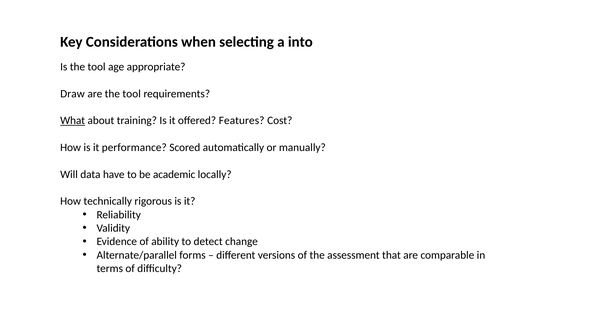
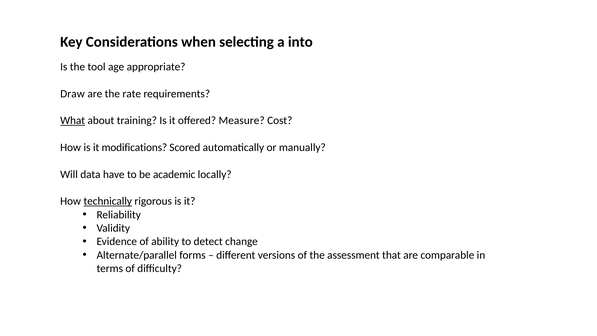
are the tool: tool -> rate (132, 94)
Features: Features -> Measure (242, 121)
performance: performance -> modifications (134, 147)
technically underline: none -> present (108, 201)
